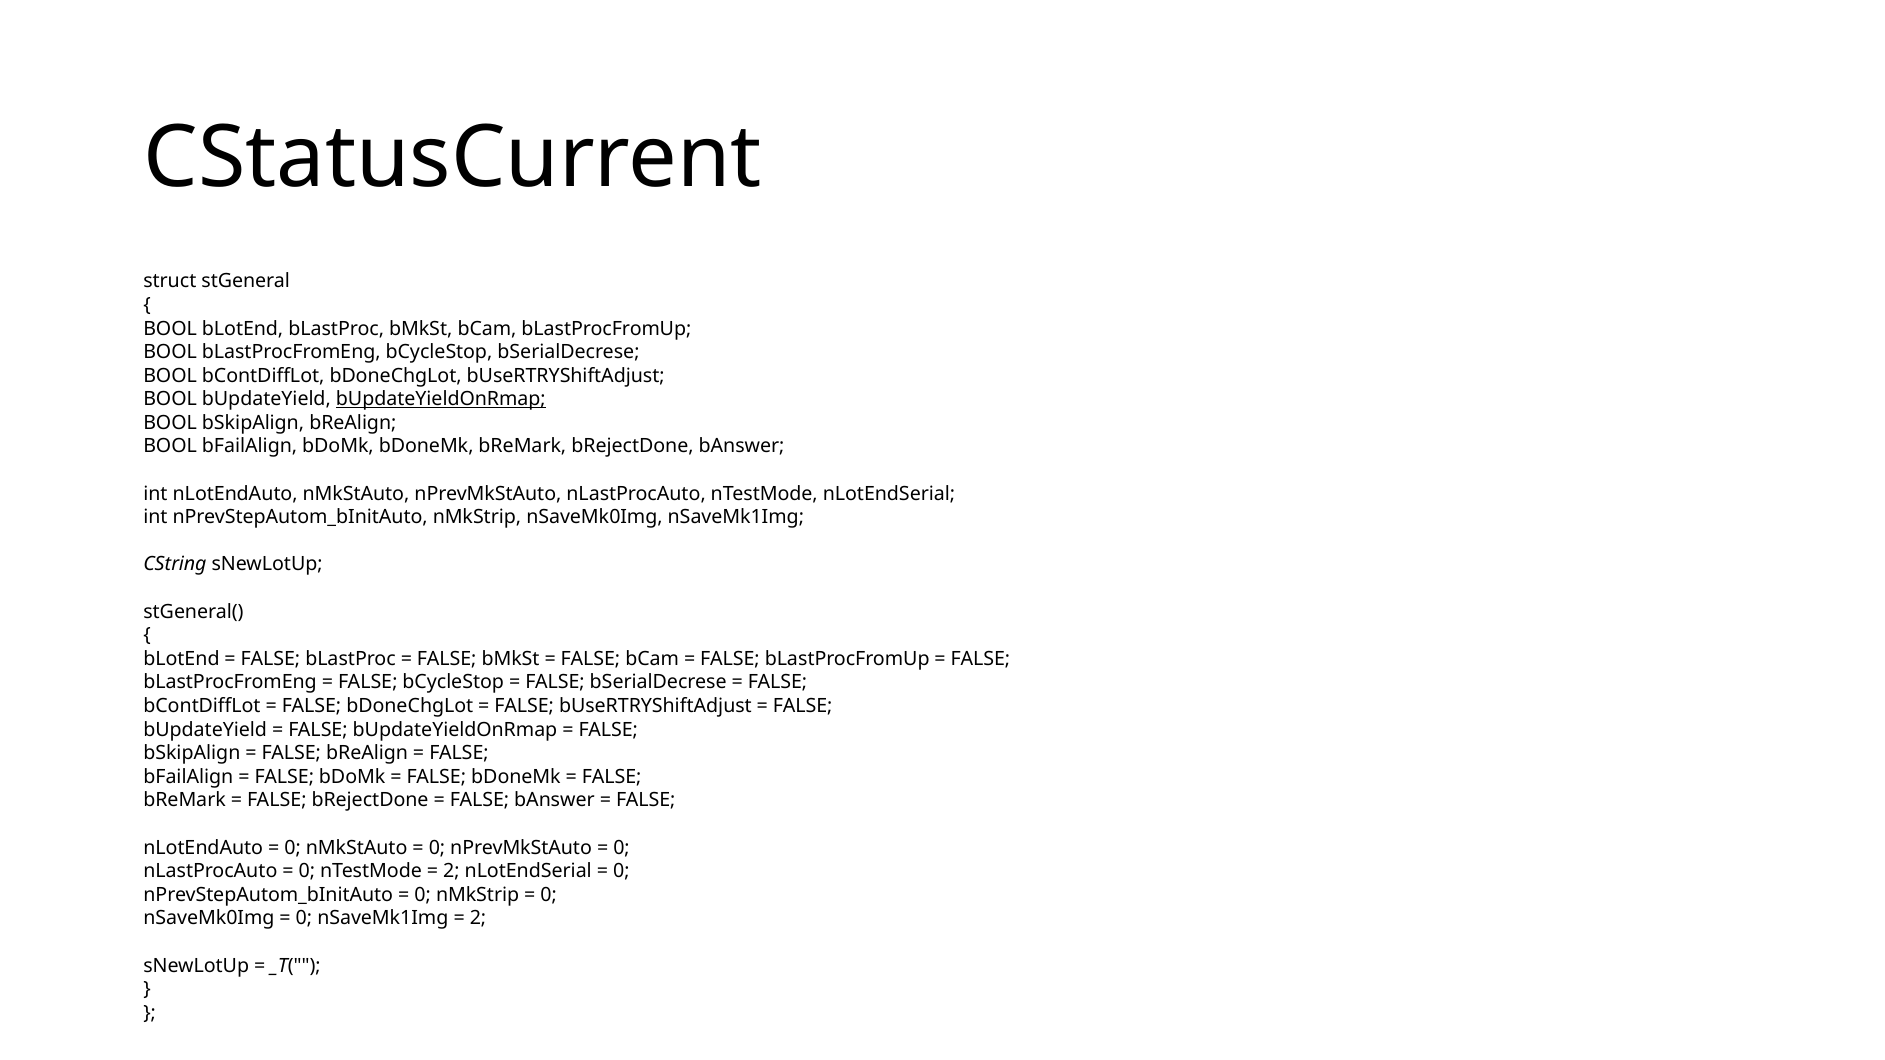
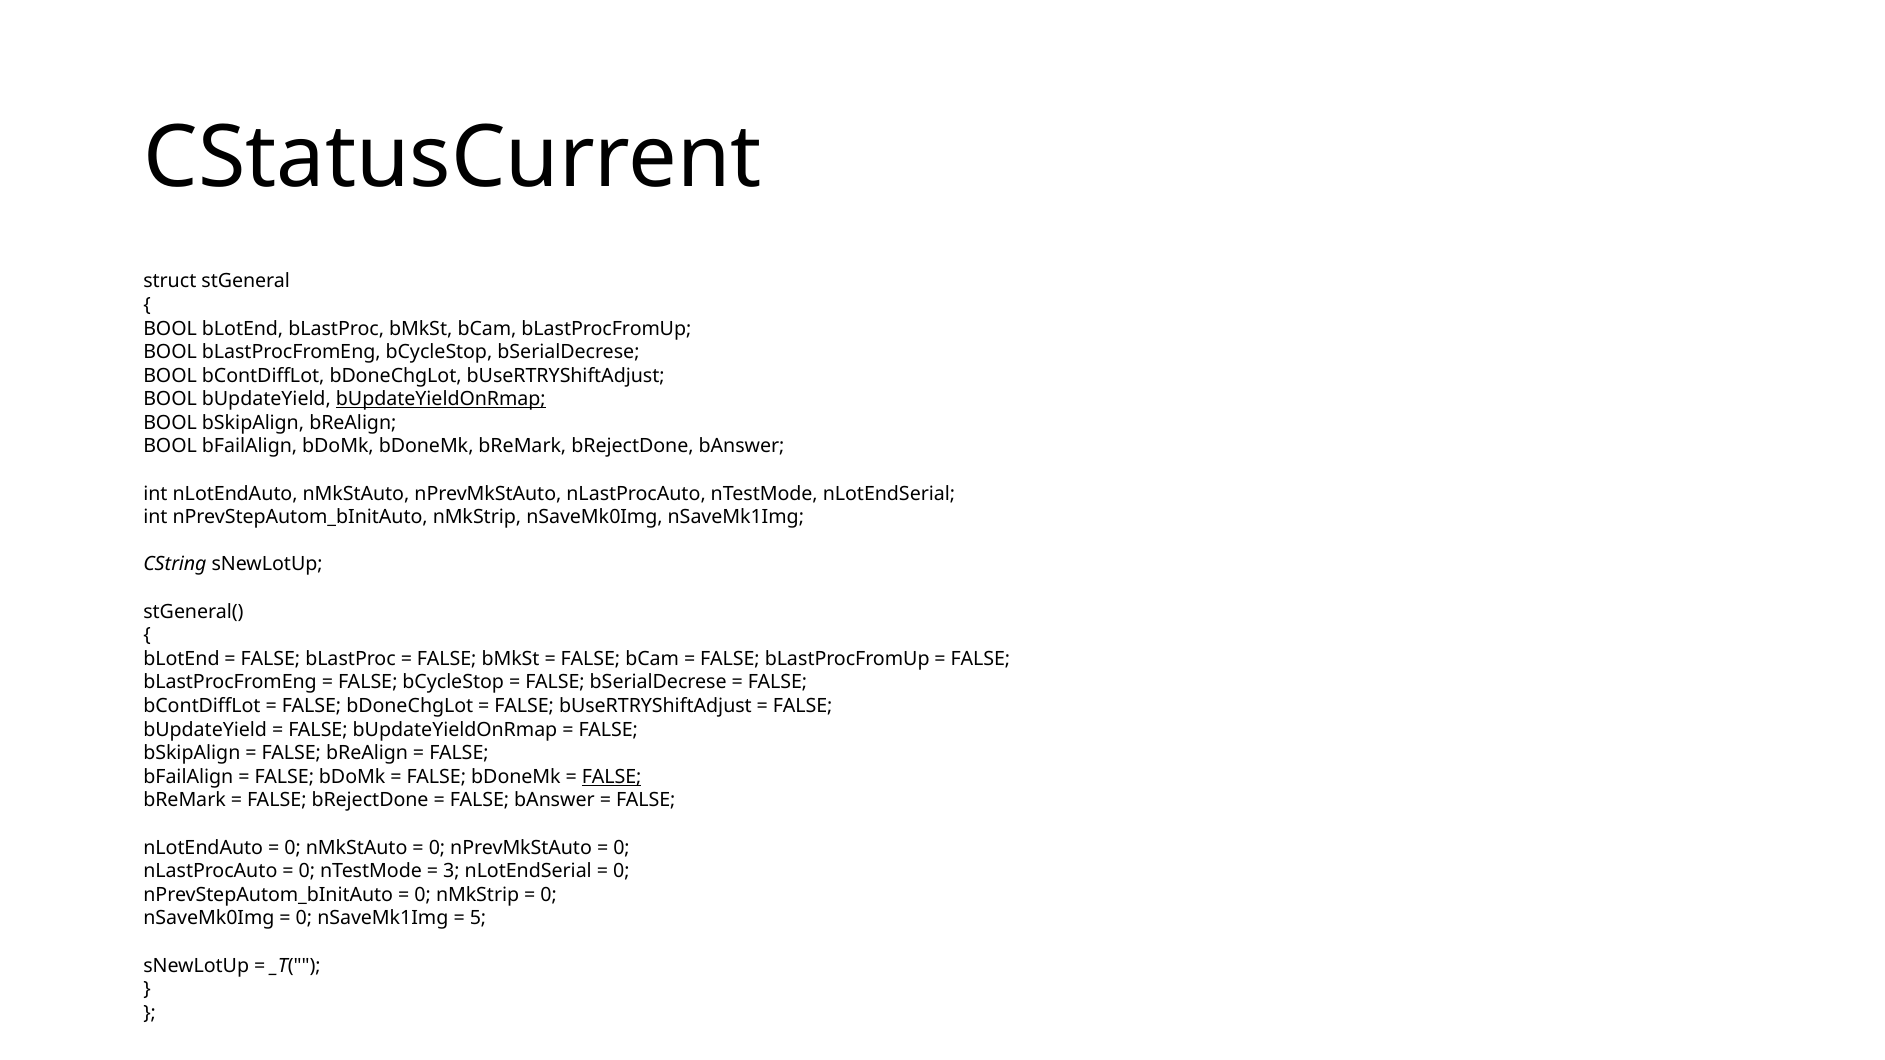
FALSE underline: none -> present (612, 777)
2: 2 -> 3 (451, 871)
2: 2 -> 5 (478, 919)
